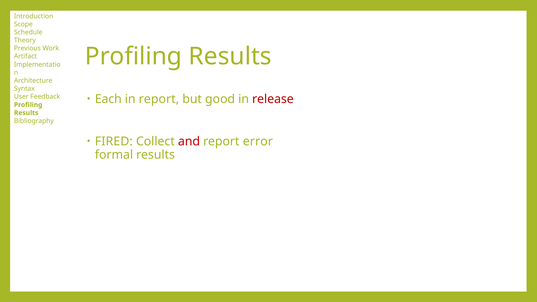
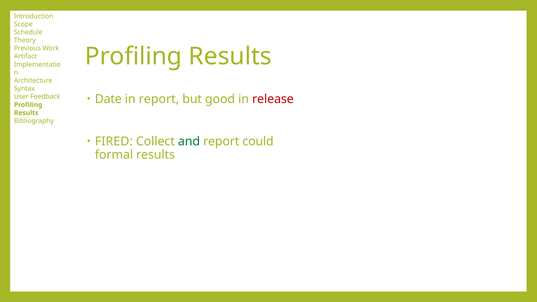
Each: Each -> Date (108, 99)
and colour: red -> green (189, 141)
error: error -> could (258, 141)
